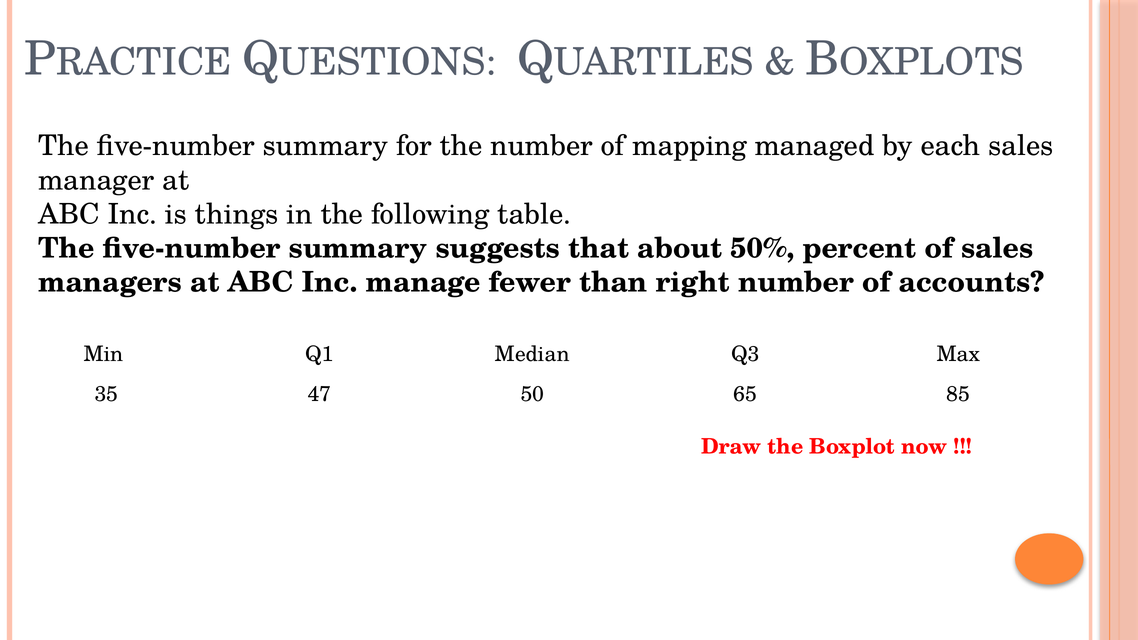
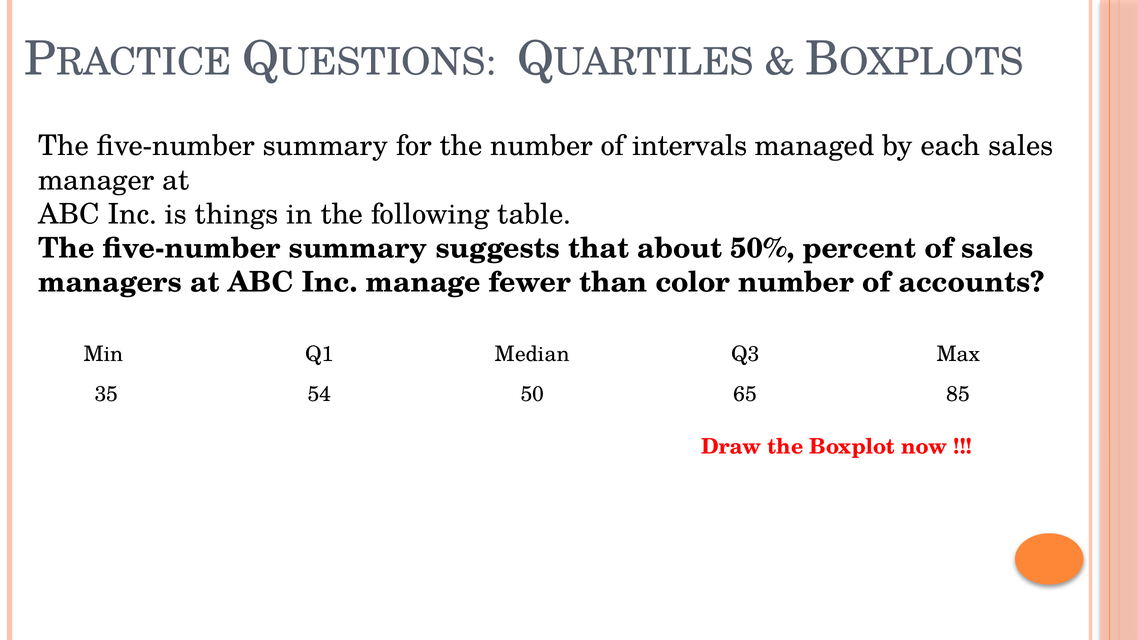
mapping: mapping -> intervals (690, 146)
right: right -> color (693, 283)
47: 47 -> 54 (319, 394)
